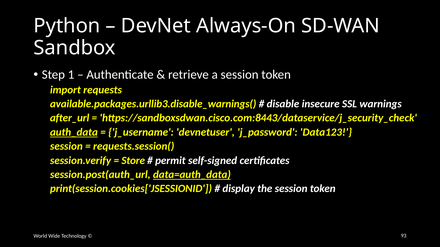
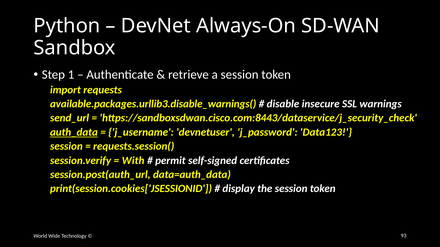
after_url: after_url -> send_url (70, 118)
Store: Store -> With (133, 161)
data=auth_data underline: present -> none (192, 175)
